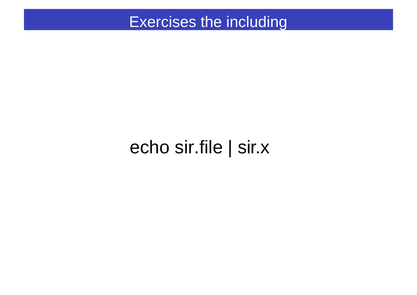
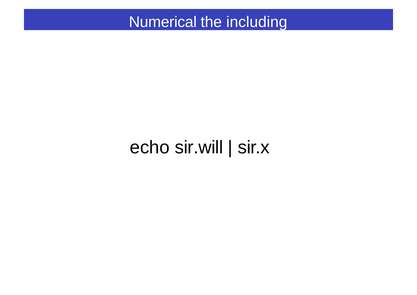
Exercises: Exercises -> Numerical (163, 22)
sir.file: sir.file -> sir.will (199, 147)
